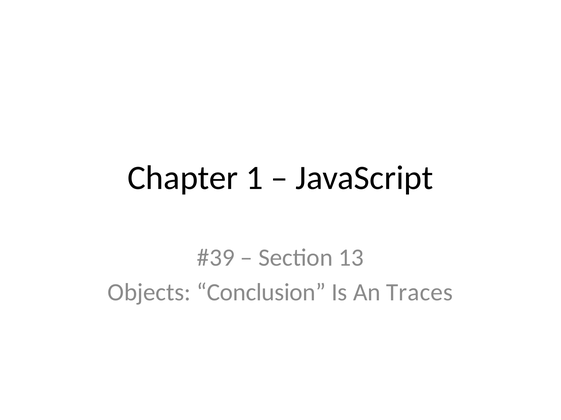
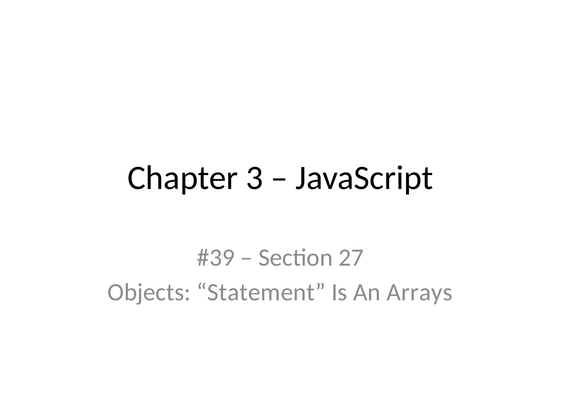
1: 1 -> 3 (254, 178)
13: 13 -> 27 (351, 258)
Conclusion: Conclusion -> Statement (261, 293)
Traces: Traces -> Arrays (420, 293)
